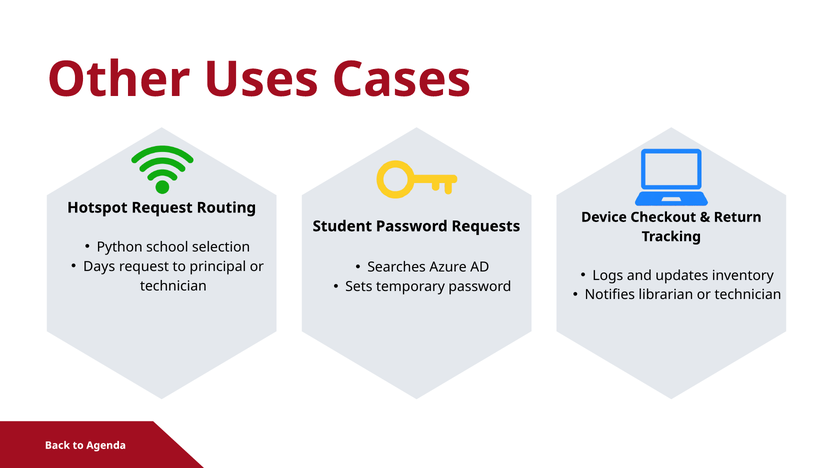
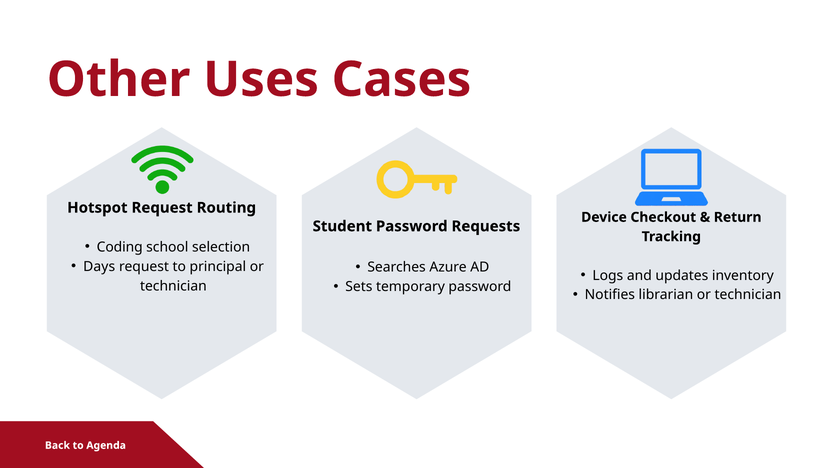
Python: Python -> Coding (120, 247)
